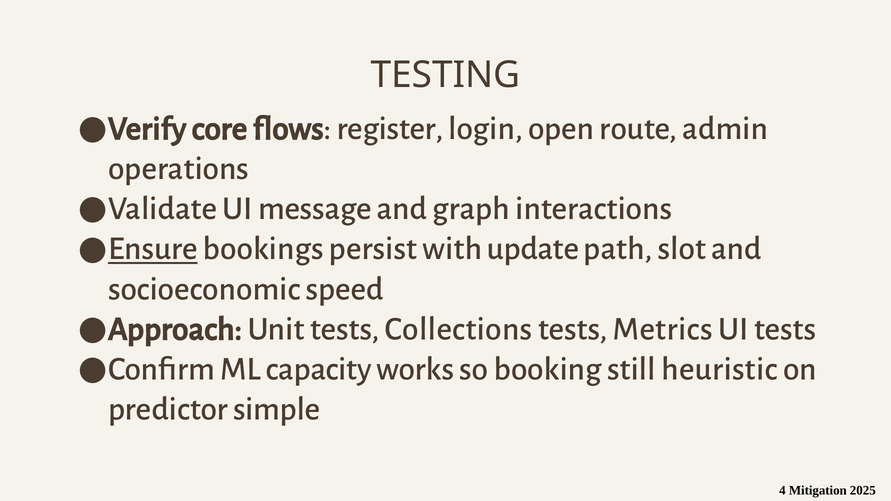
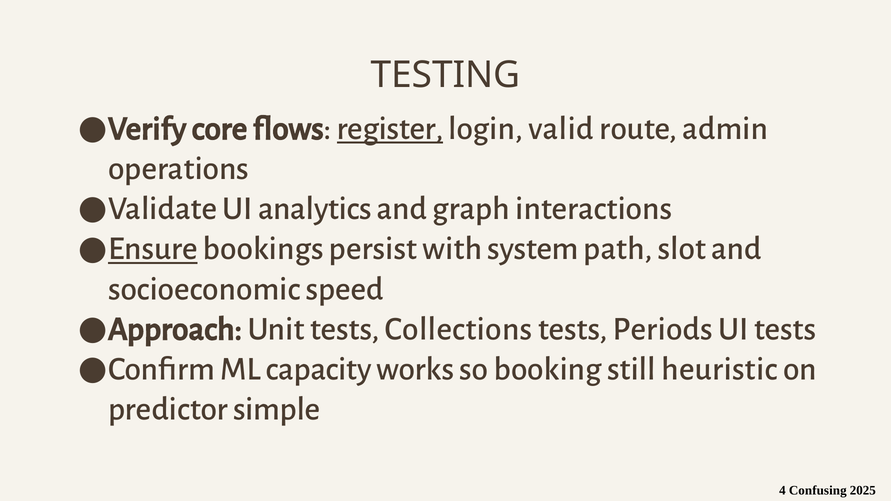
register underline: none -> present (390, 128)
open: open -> valid (561, 128)
message: message -> analytics (315, 208)
update: update -> system (533, 249)
Metrics: Metrics -> Periods (663, 329)
Mitigation: Mitigation -> Confusing (818, 491)
